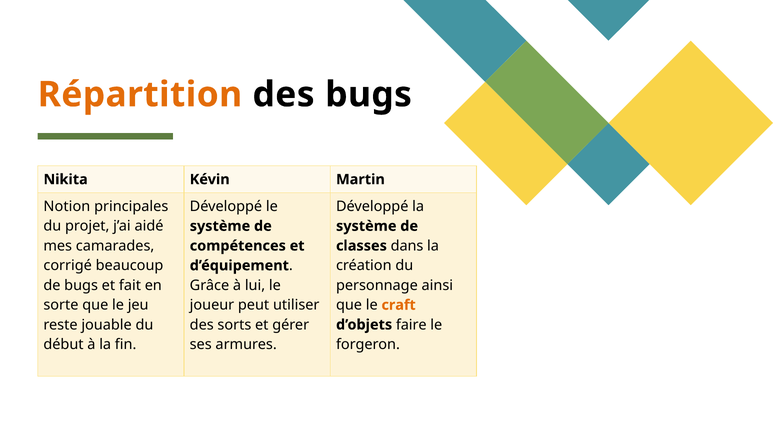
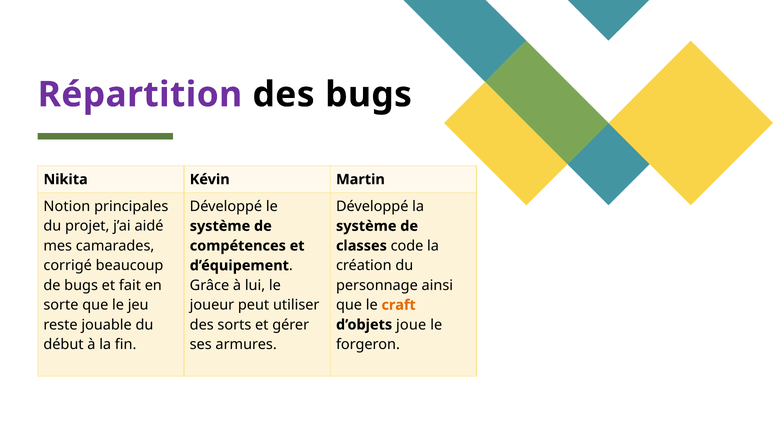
Répartition colour: orange -> purple (140, 95)
dans: dans -> code (407, 246)
faire: faire -> joue (411, 325)
